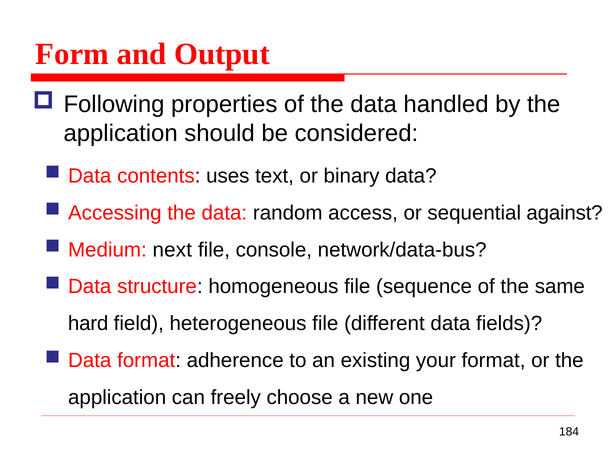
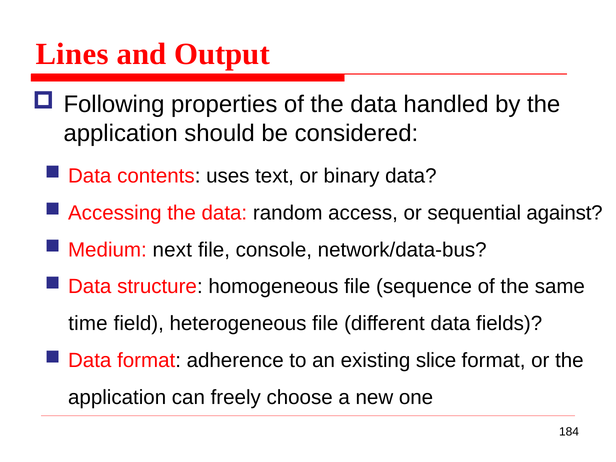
Form: Form -> Lines (72, 54)
hard: hard -> time (88, 324)
your: your -> slice (436, 361)
